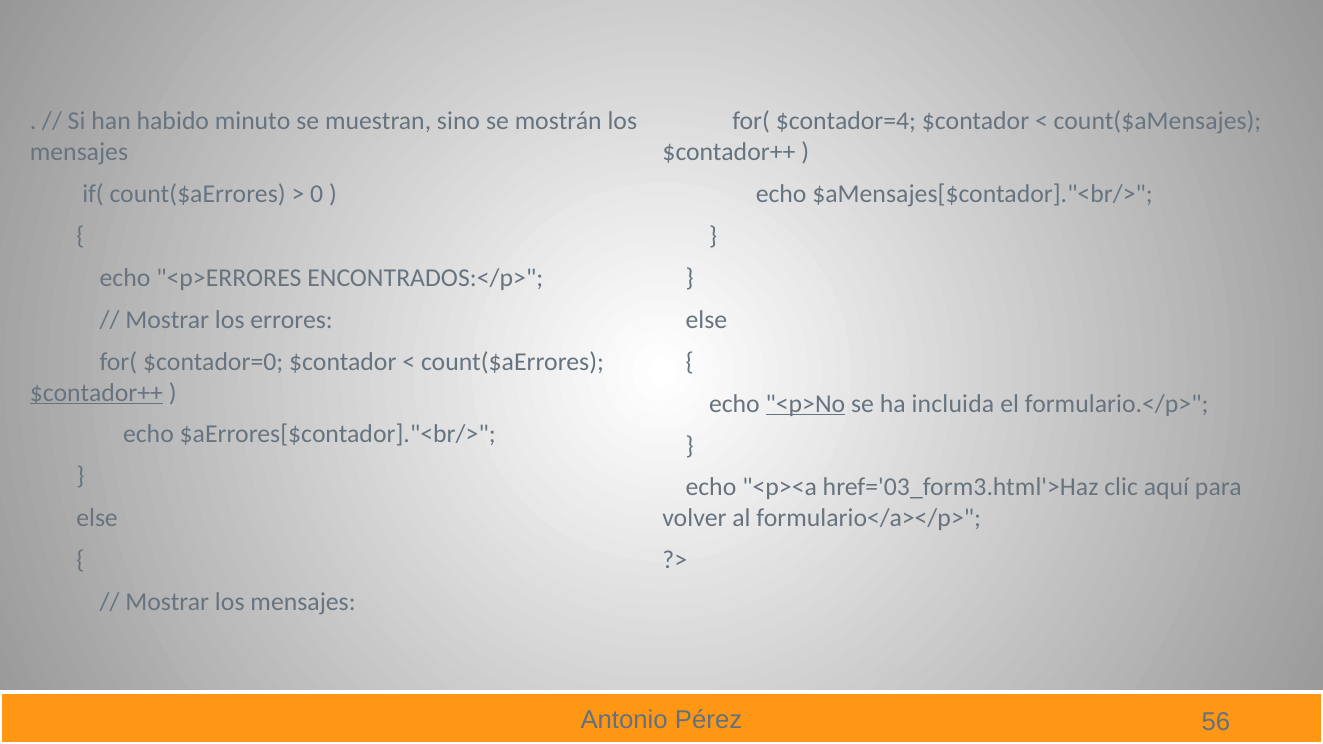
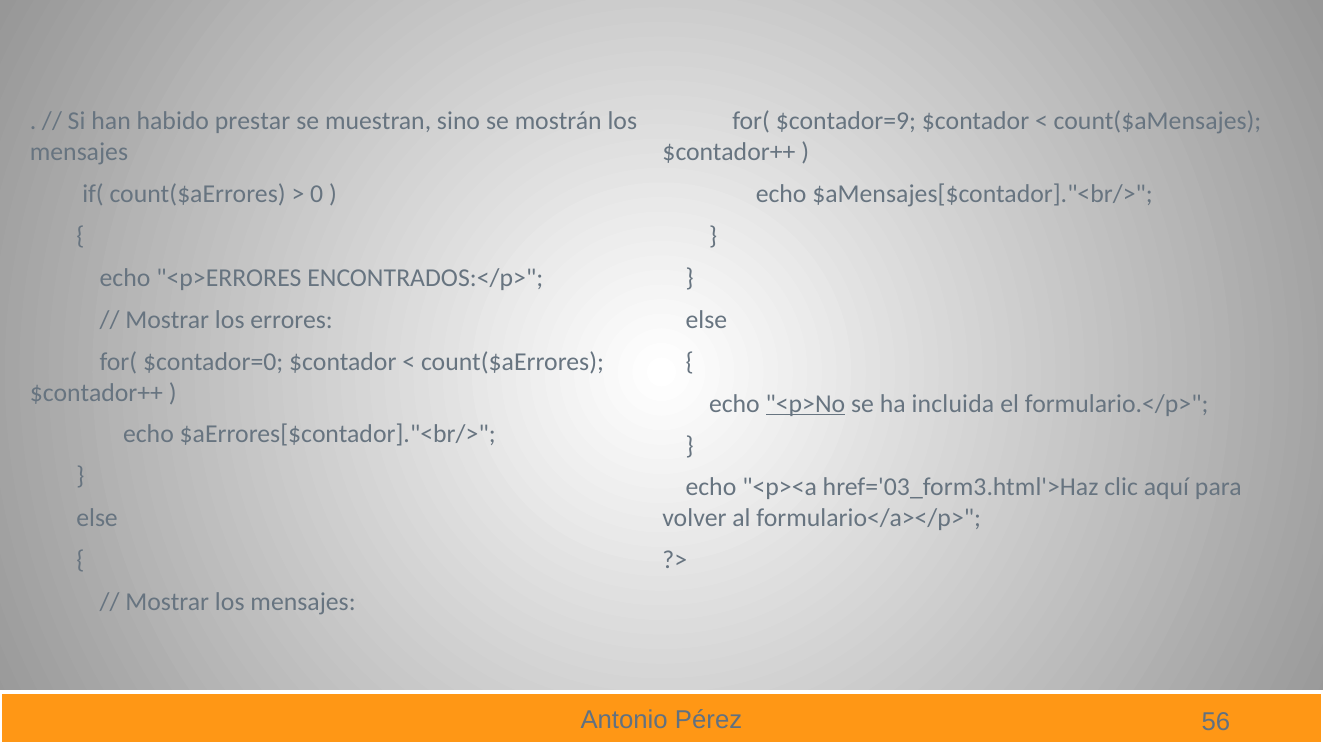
minuto: minuto -> prestar (253, 121)
$contador=4: $contador=4 -> $contador=9 (846, 121)
$contador++ underline: present -> none (96, 393)
